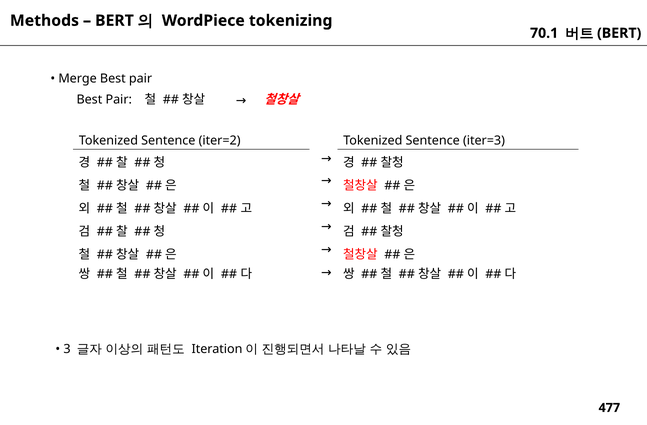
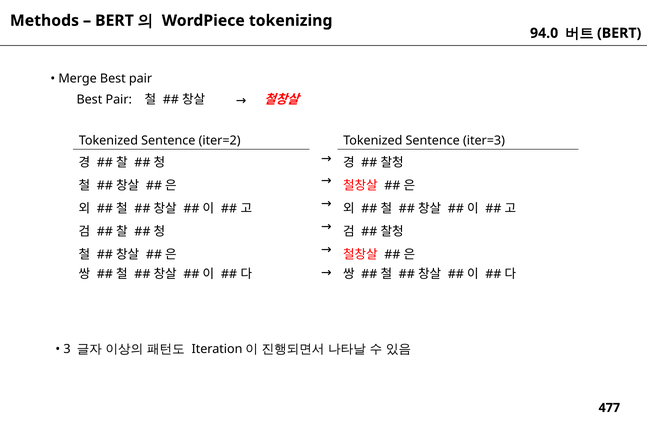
70.1: 70.1 -> 94.0 (544, 33)
